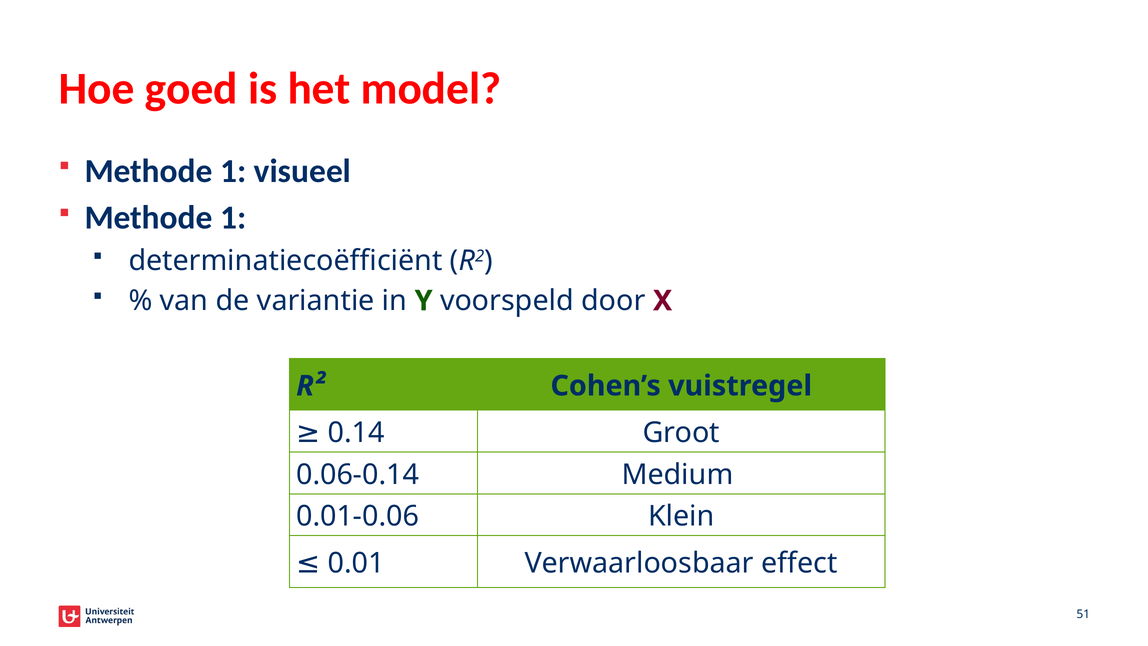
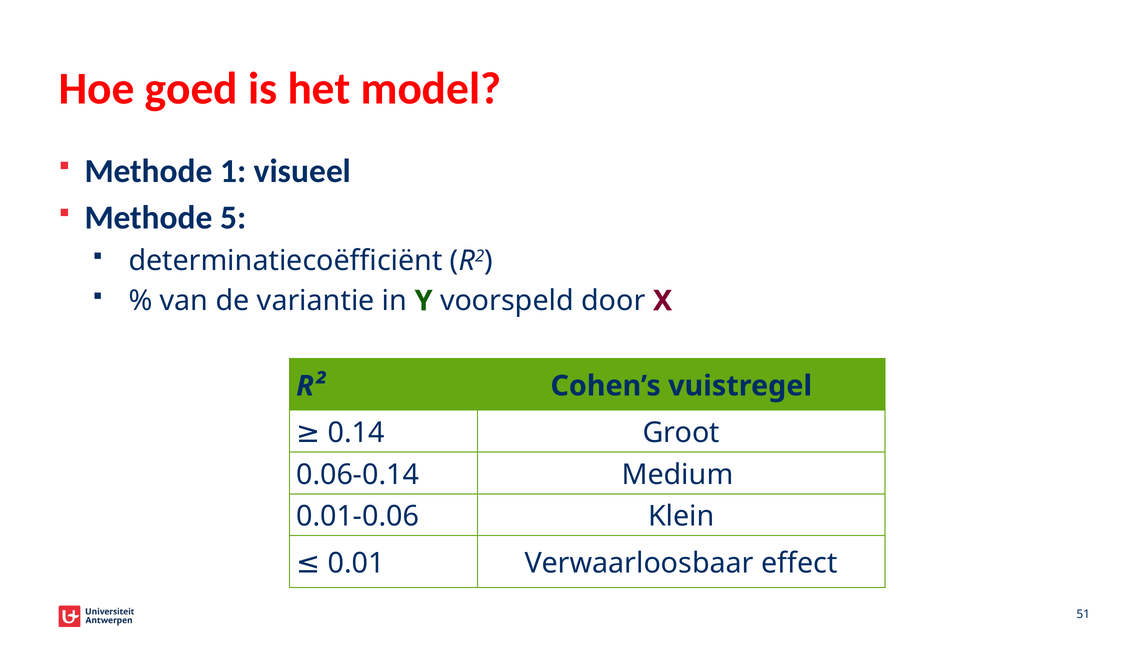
1: 1 -> 5 (233, 218)
